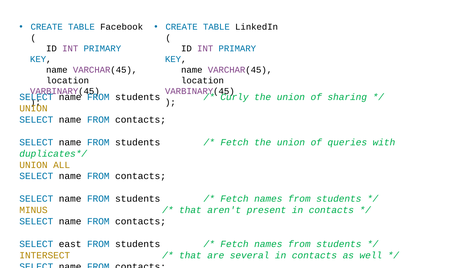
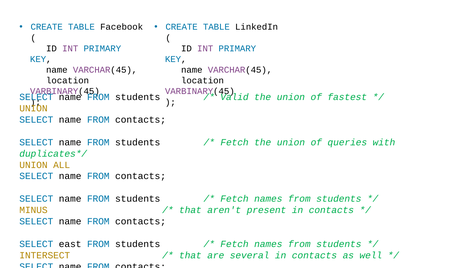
Curly: Curly -> Valid (234, 97)
sharing: sharing -> fastest (347, 97)
